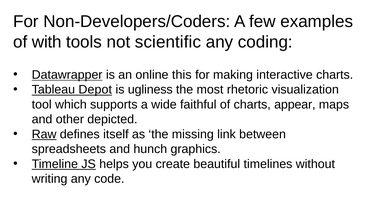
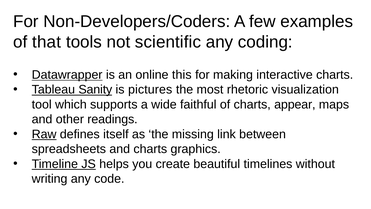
with: with -> that (47, 42)
Depot: Depot -> Sanity (95, 90)
ugliness: ugliness -> pictures (150, 90)
depicted: depicted -> readings (112, 119)
and hunch: hunch -> charts (150, 149)
